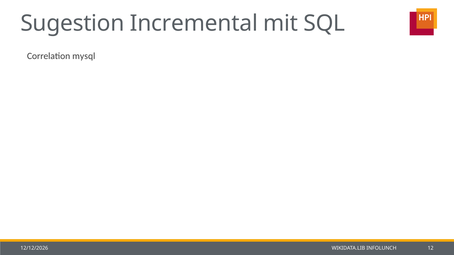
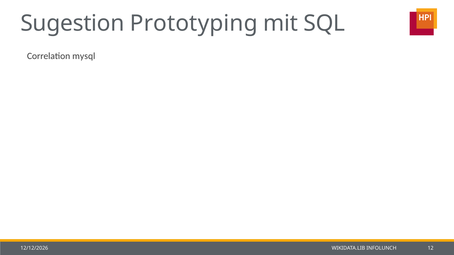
Incremental: Incremental -> Prototyping (194, 24)
